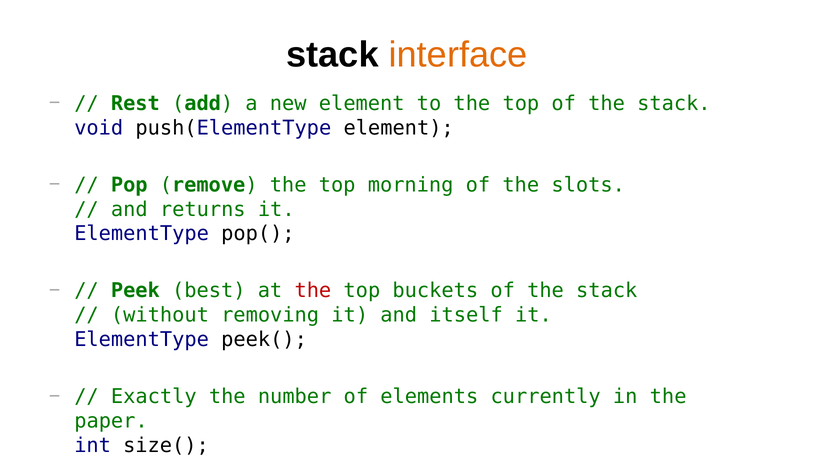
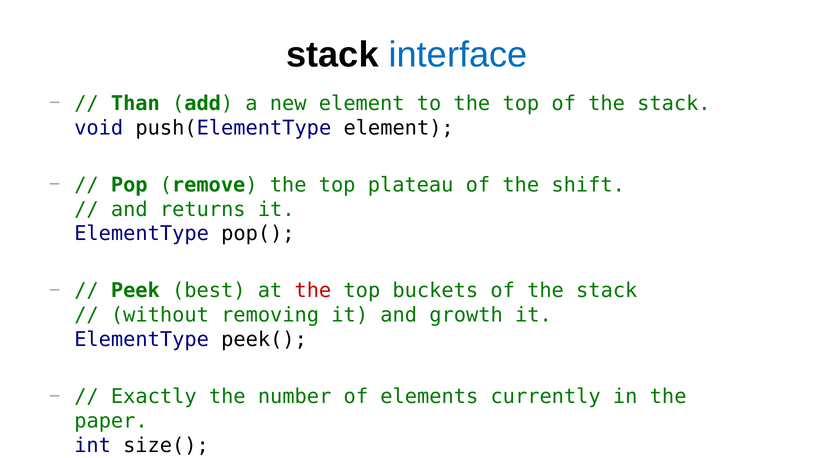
interface colour: orange -> blue (458, 55)
Rest: Rest -> Than (135, 103)
morning: morning -> plateau (411, 185)
slots: slots -> shift (588, 185)
itself: itself -> growth (466, 315)
